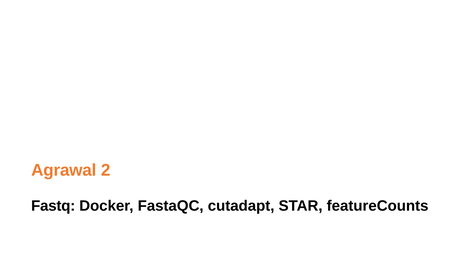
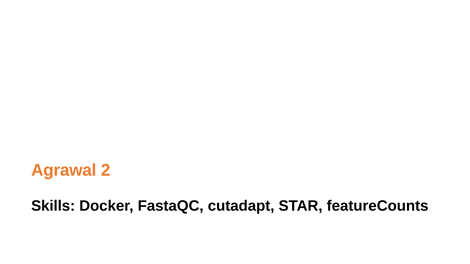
Fastq: Fastq -> Skills (53, 206)
